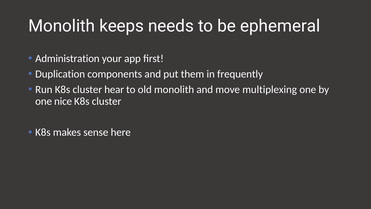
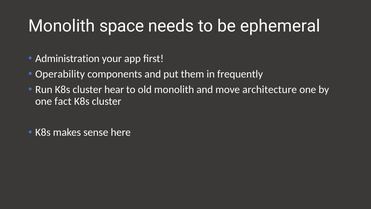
keeps: keeps -> space (122, 26)
Duplication: Duplication -> Operability (60, 74)
multiplexing: multiplexing -> architecture (270, 89)
nice: nice -> fact (63, 101)
